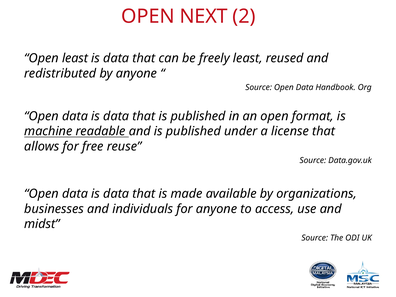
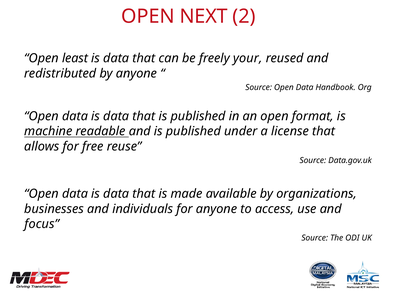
freely least: least -> your (248, 58)
midst: midst -> focus (42, 224)
